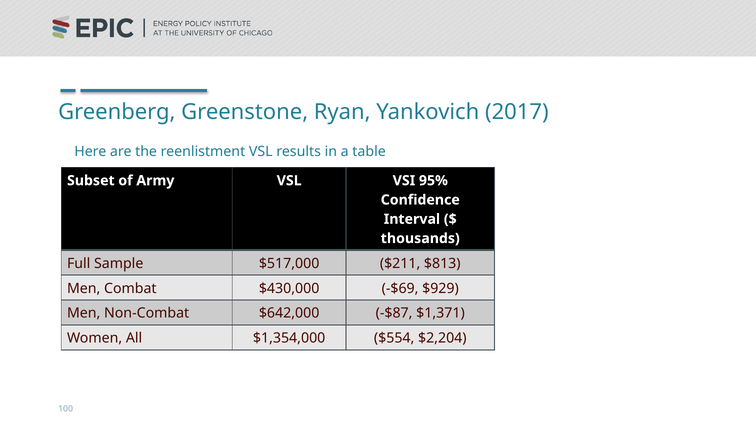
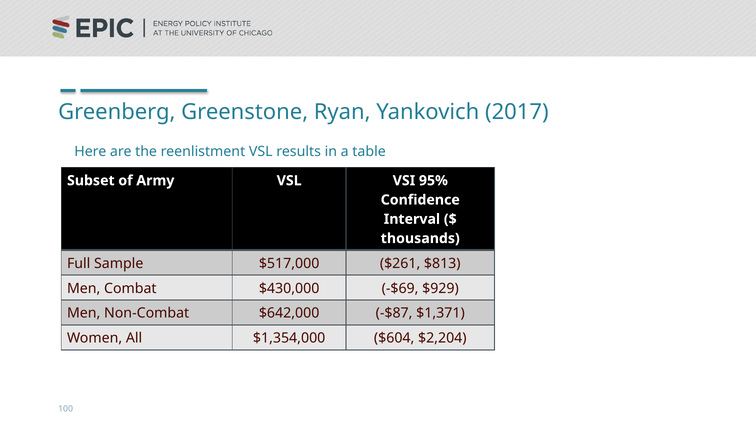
$211: $211 -> $261 (400, 264)
$554: $554 -> $604 (394, 338)
